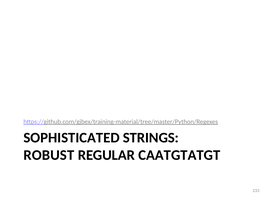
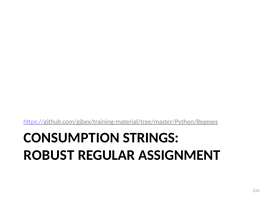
SOPHISTICATED: SOPHISTICATED -> CONSUMPTION (71, 138)
CAATGTATGT: CAATGTATGT -> ASSIGNMENT (179, 155)
